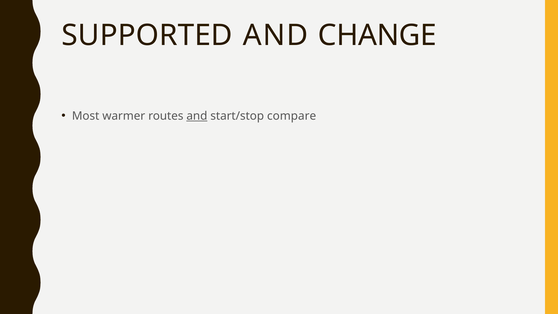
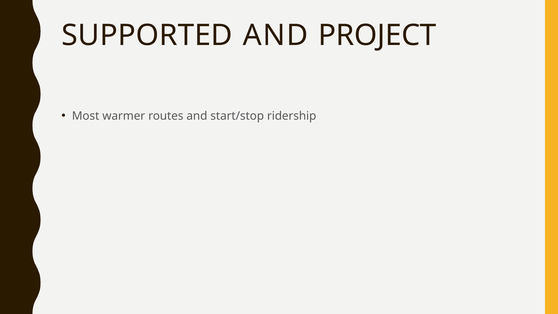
CHANGE: CHANGE -> PROJECT (377, 35)
and underline: present -> none (197, 116)
compare: compare -> ridership (292, 116)
